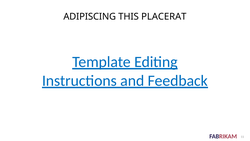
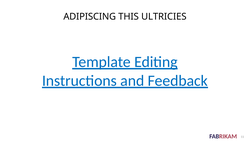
PLACERAT: PLACERAT -> ULTRICIES (164, 17)
